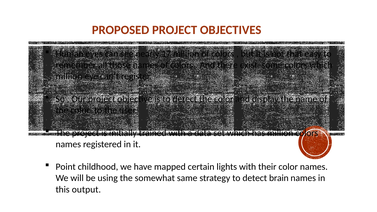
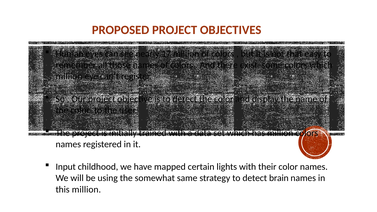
Point: Point -> Input (66, 167)
this output: output -> million (86, 189)
